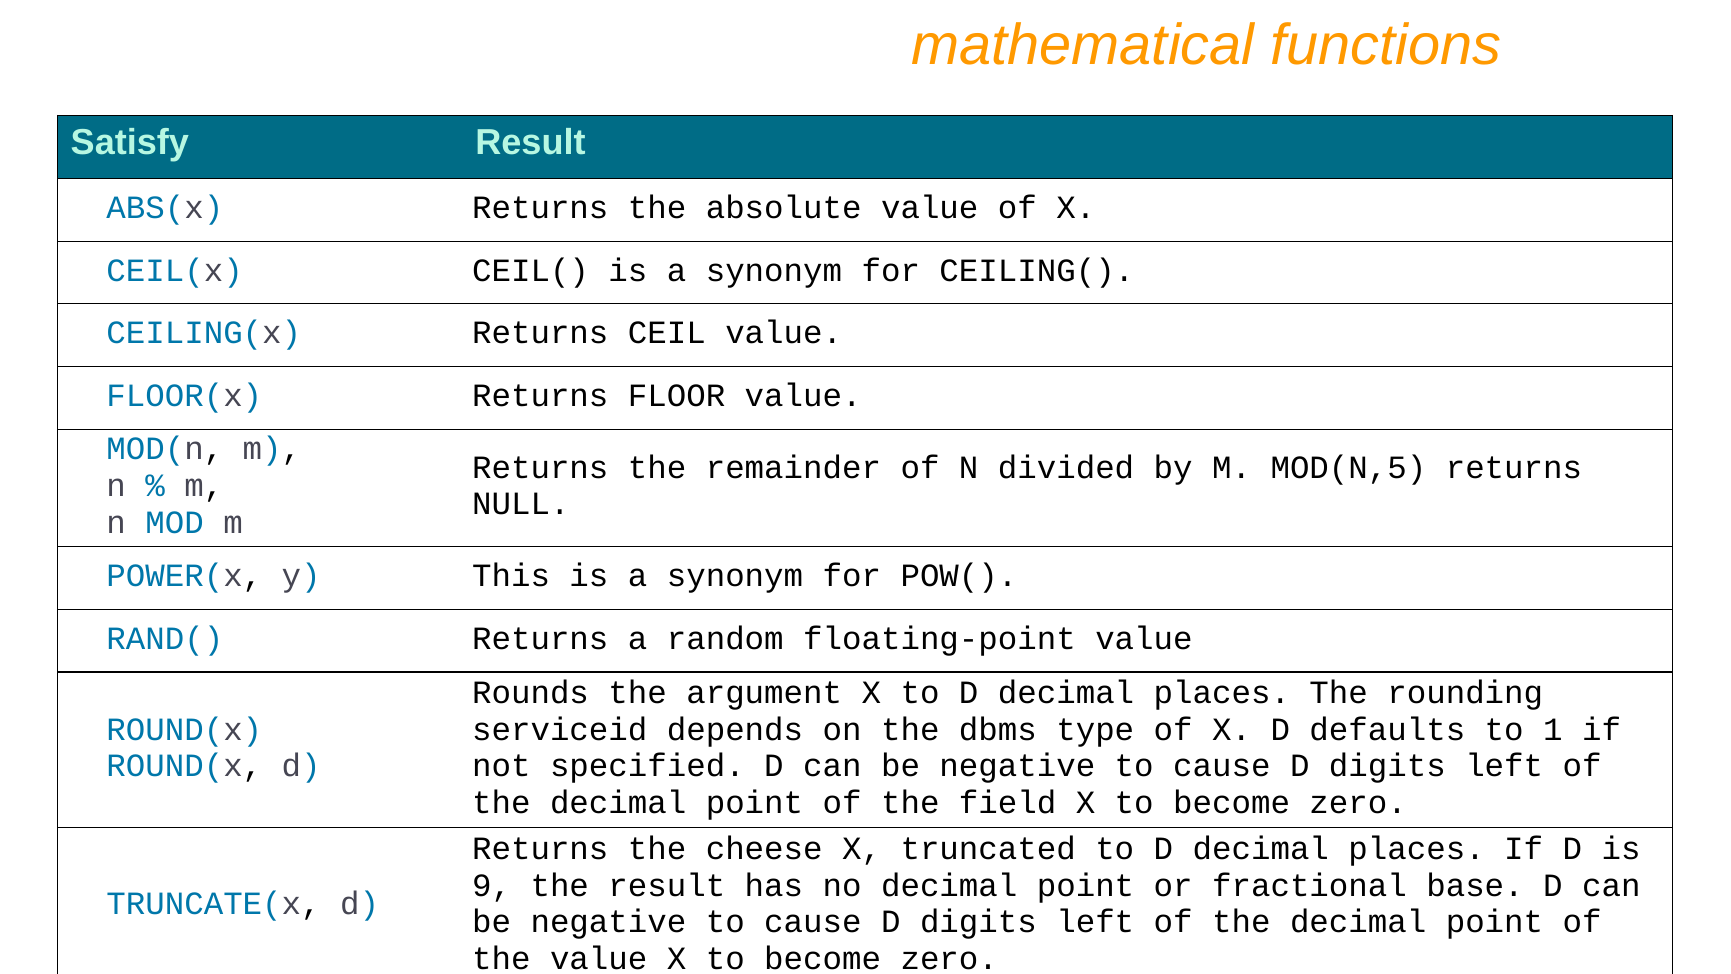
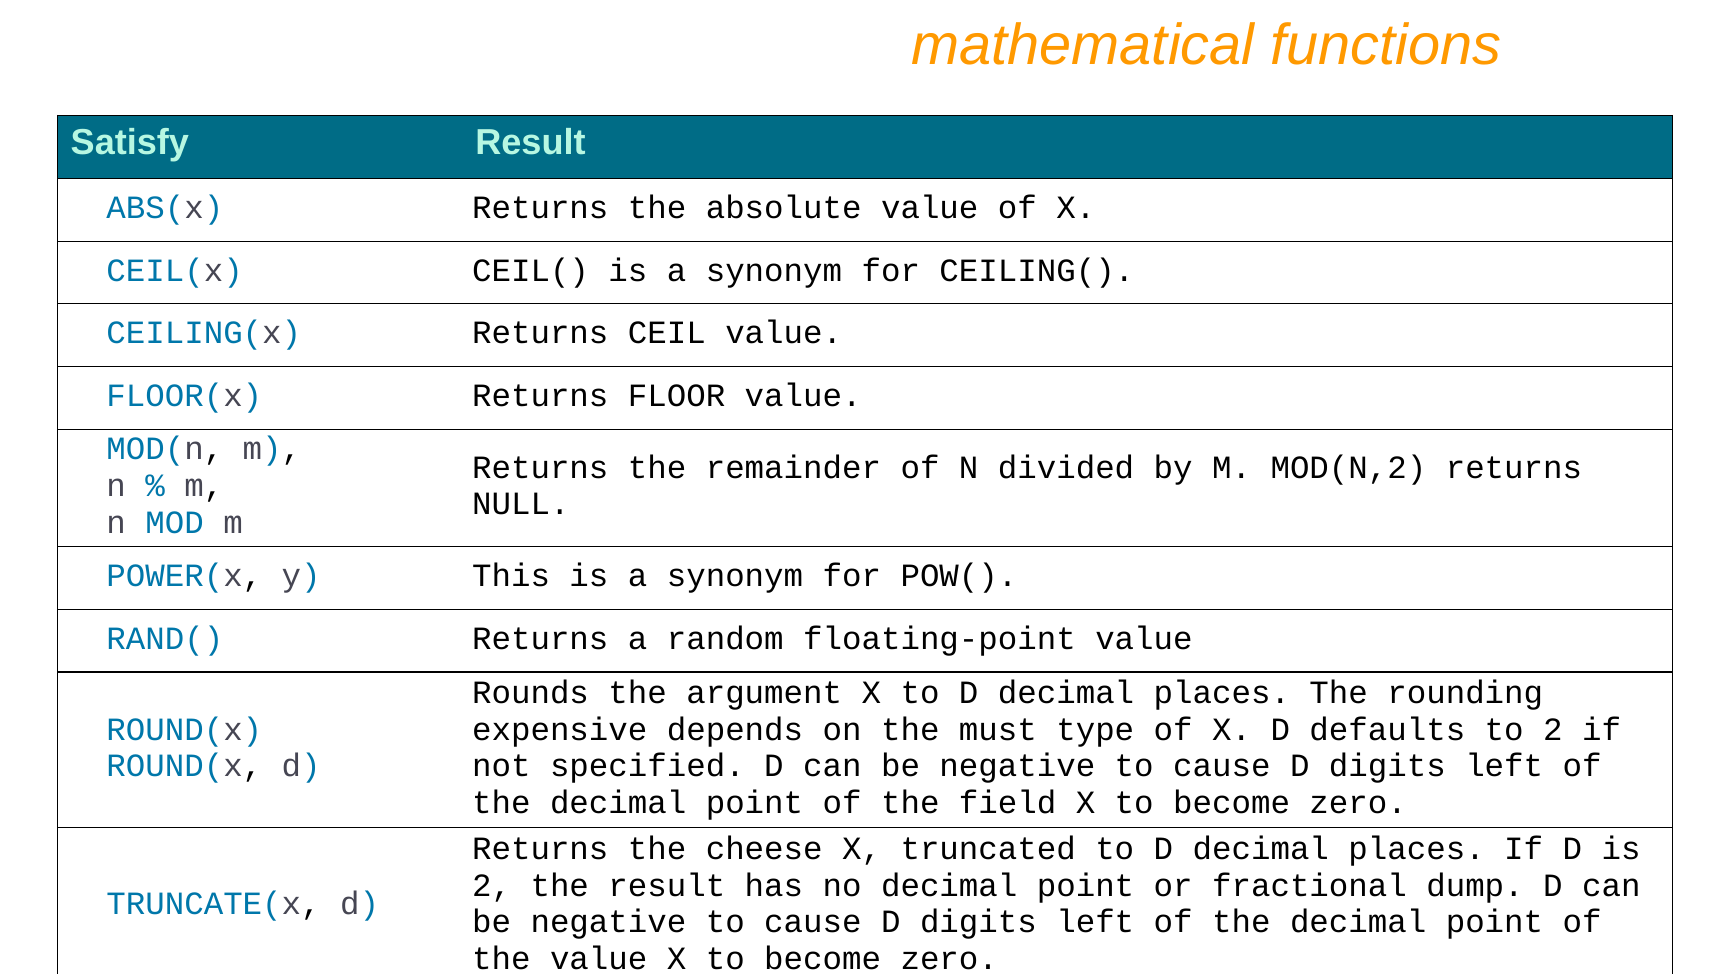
MOD(N,5: MOD(N,5 -> MOD(N,2 (1348, 467)
serviceid: serviceid -> expensive (560, 729)
dbms: dbms -> must (998, 729)
to 1: 1 -> 2 (1553, 729)
9: 9 -> 2 (492, 885)
base: base -> dump (1475, 885)
